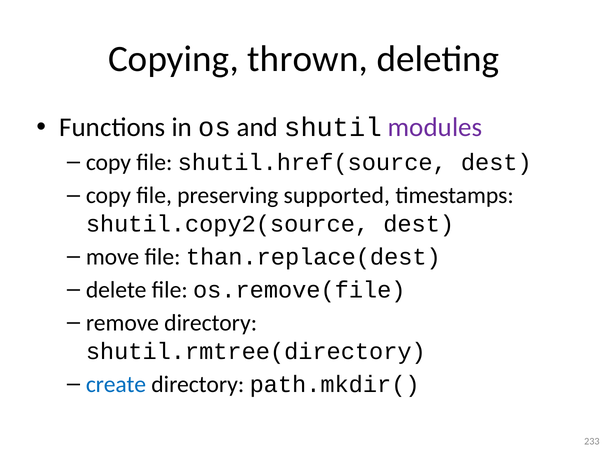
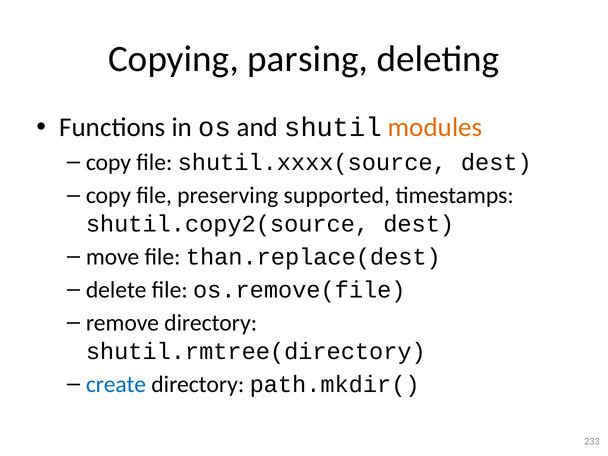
thrown: thrown -> parsing (308, 59)
modules colour: purple -> orange (435, 128)
shutil.href(source: shutil.href(source -> shutil.xxxx(source (312, 162)
